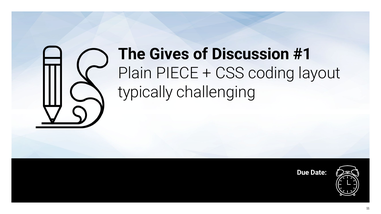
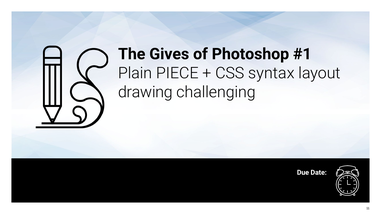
Discussion: Discussion -> Photoshop (250, 54)
coding: coding -> syntax (271, 73)
typically: typically -> drawing (145, 92)
